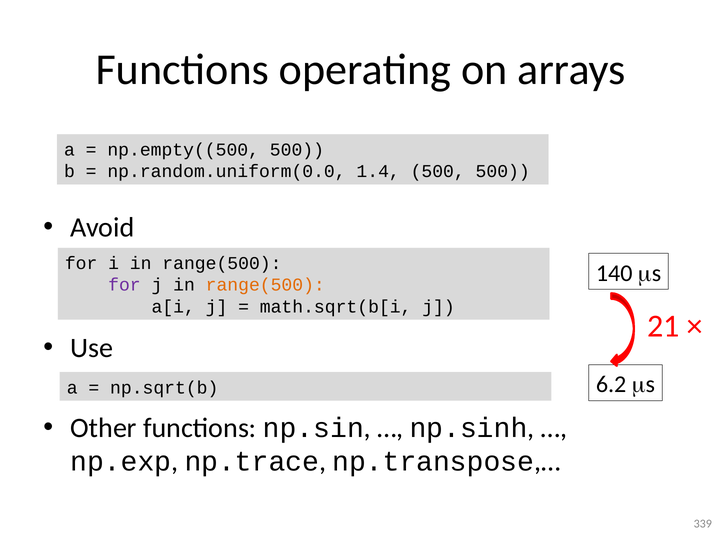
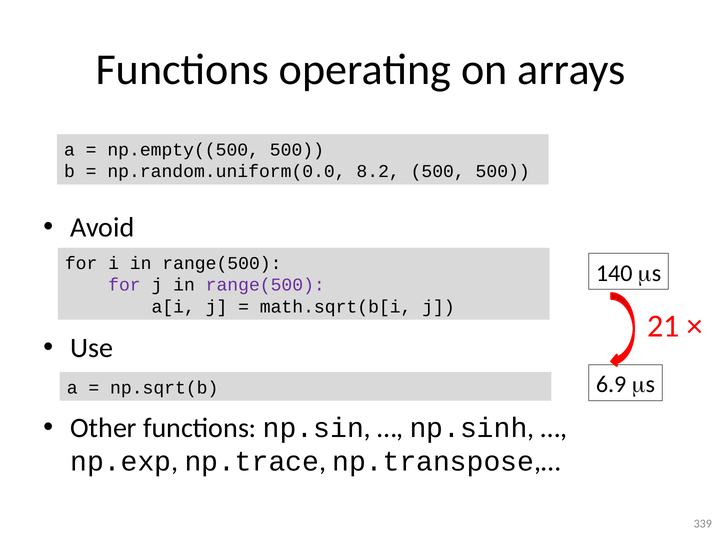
1.4: 1.4 -> 8.2 (378, 172)
range(500 colour: orange -> purple (265, 285)
6.2: 6.2 -> 6.9 (611, 385)
